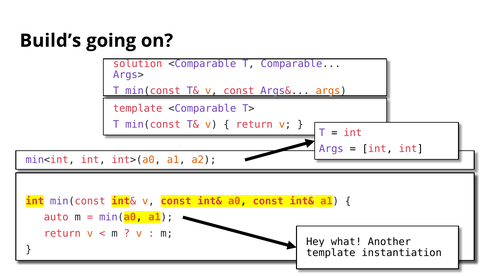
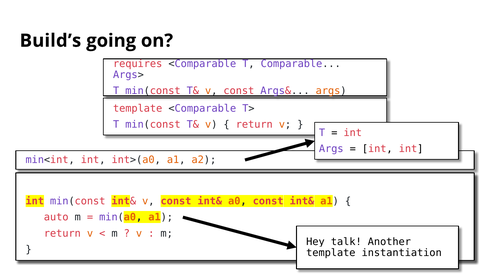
solution: solution -> requires (138, 64)
what: what -> talk (346, 242)
